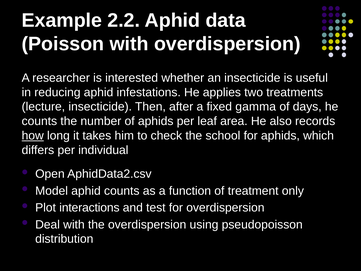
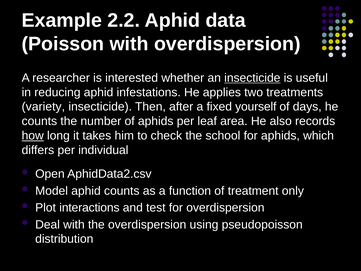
insecticide underline: none -> present (252, 78)
lecture: lecture -> variety (43, 107)
gamma: gamma -> yourself (256, 107)
